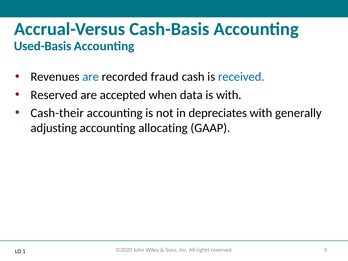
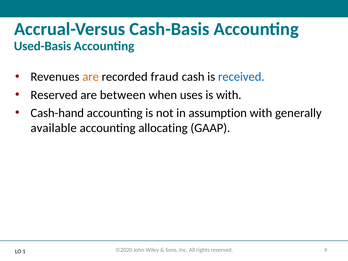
are colour: blue -> orange (91, 77)
accepted: accepted -> between (123, 95)
data: data -> uses (191, 95)
Cash-their: Cash-their -> Cash-hand (57, 113)
depreciates: depreciates -> assumption (218, 113)
adjusting: adjusting -> available (54, 128)
